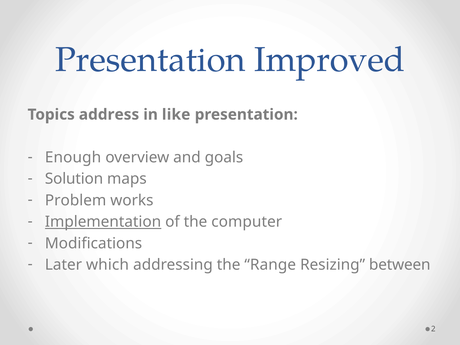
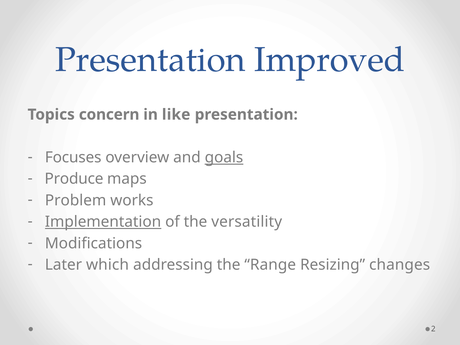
address: address -> concern (109, 115)
Enough: Enough -> Focuses (73, 157)
goals underline: none -> present (224, 157)
Solution: Solution -> Produce (74, 179)
computer: computer -> versatility (247, 222)
between: between -> changes (400, 265)
